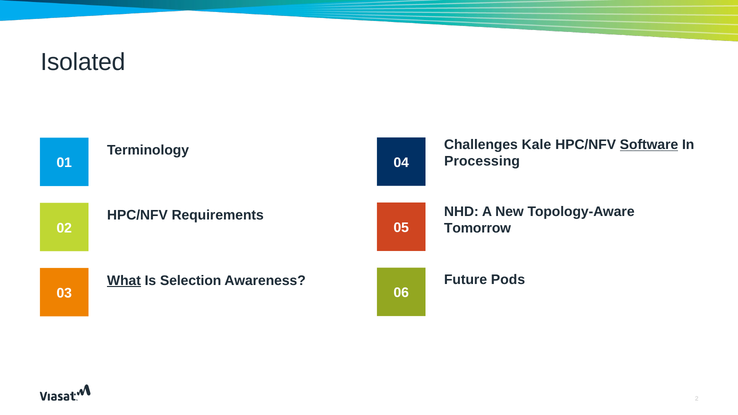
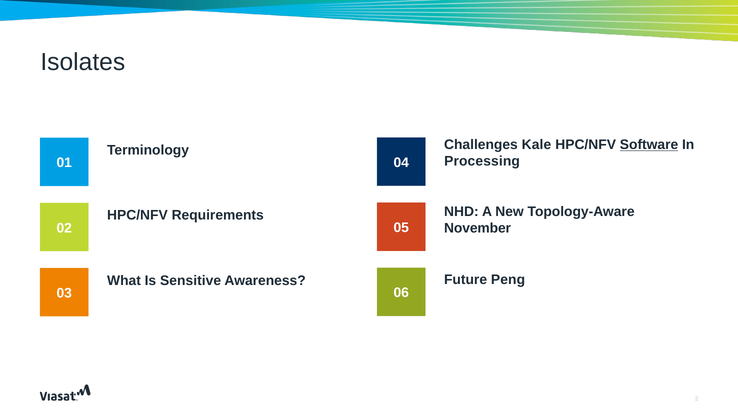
Isolated: Isolated -> Isolates (83, 62)
Tomorrow: Tomorrow -> November (478, 228)
Pods: Pods -> Peng (508, 280)
What underline: present -> none (124, 281)
Selection: Selection -> Sensitive (191, 281)
